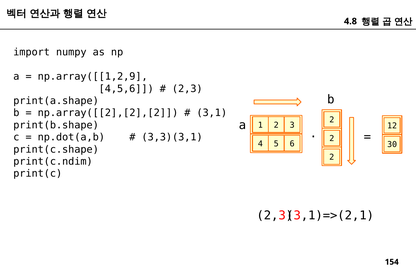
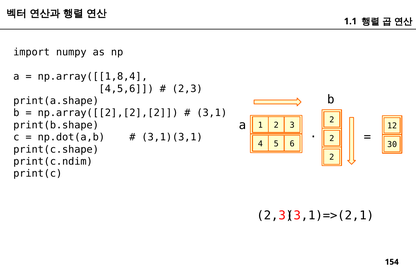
4.8: 4.8 -> 1.1 (350, 21)
np.array([[1,2,9: np.array([[1,2,9 -> np.array([[1,8,4 (93, 77)
3,3)(3,1: 3,3)(3,1 -> 3,1)(3,1 (172, 137)
